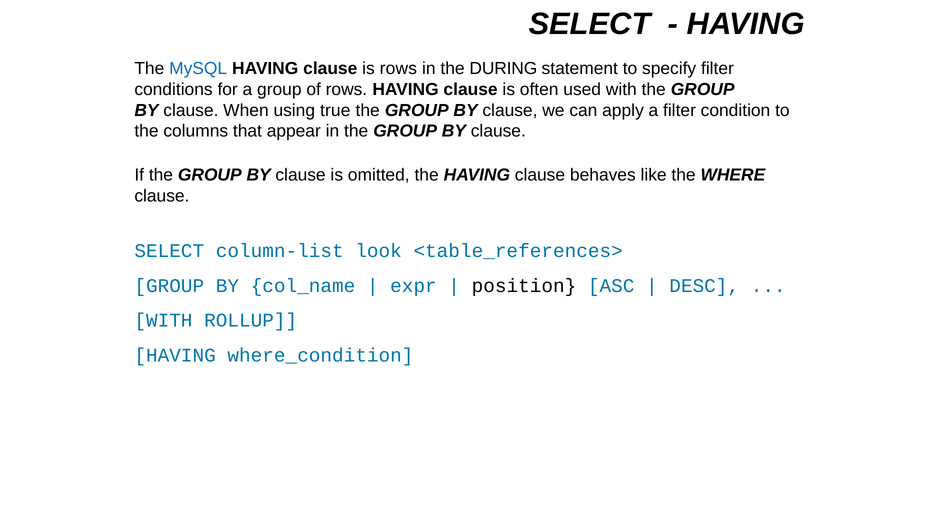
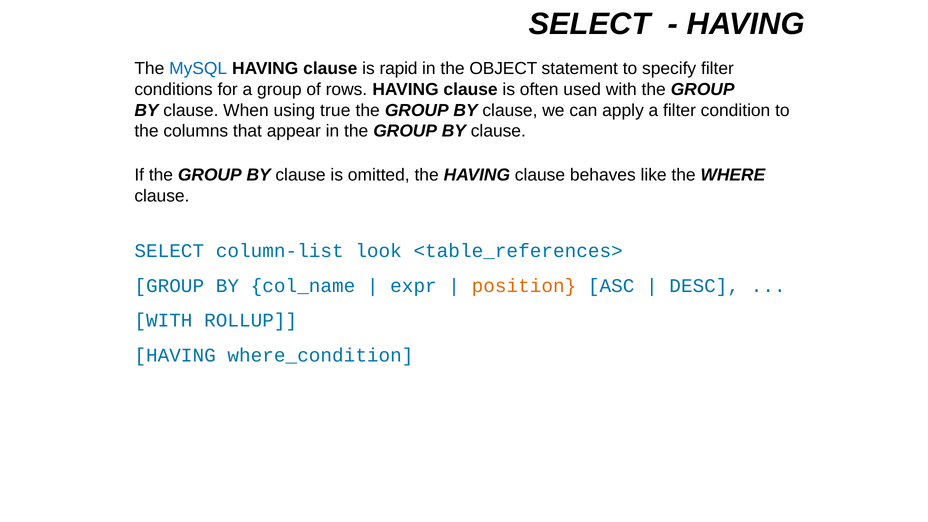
is rows: rows -> rapid (399, 69)
DURING: DURING -> OBJECT (503, 69)
position colour: black -> orange (524, 286)
